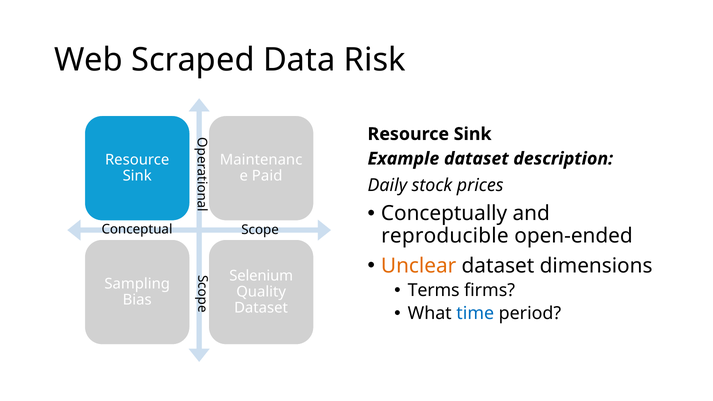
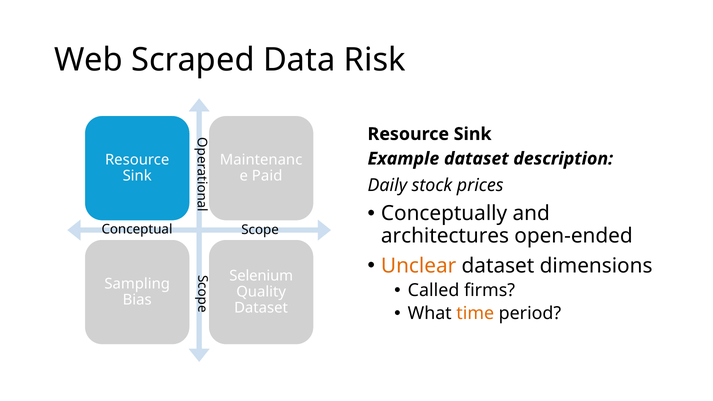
reproducible: reproducible -> architectures (445, 236)
Terms: Terms -> Called (434, 290)
time colour: blue -> orange (475, 313)
